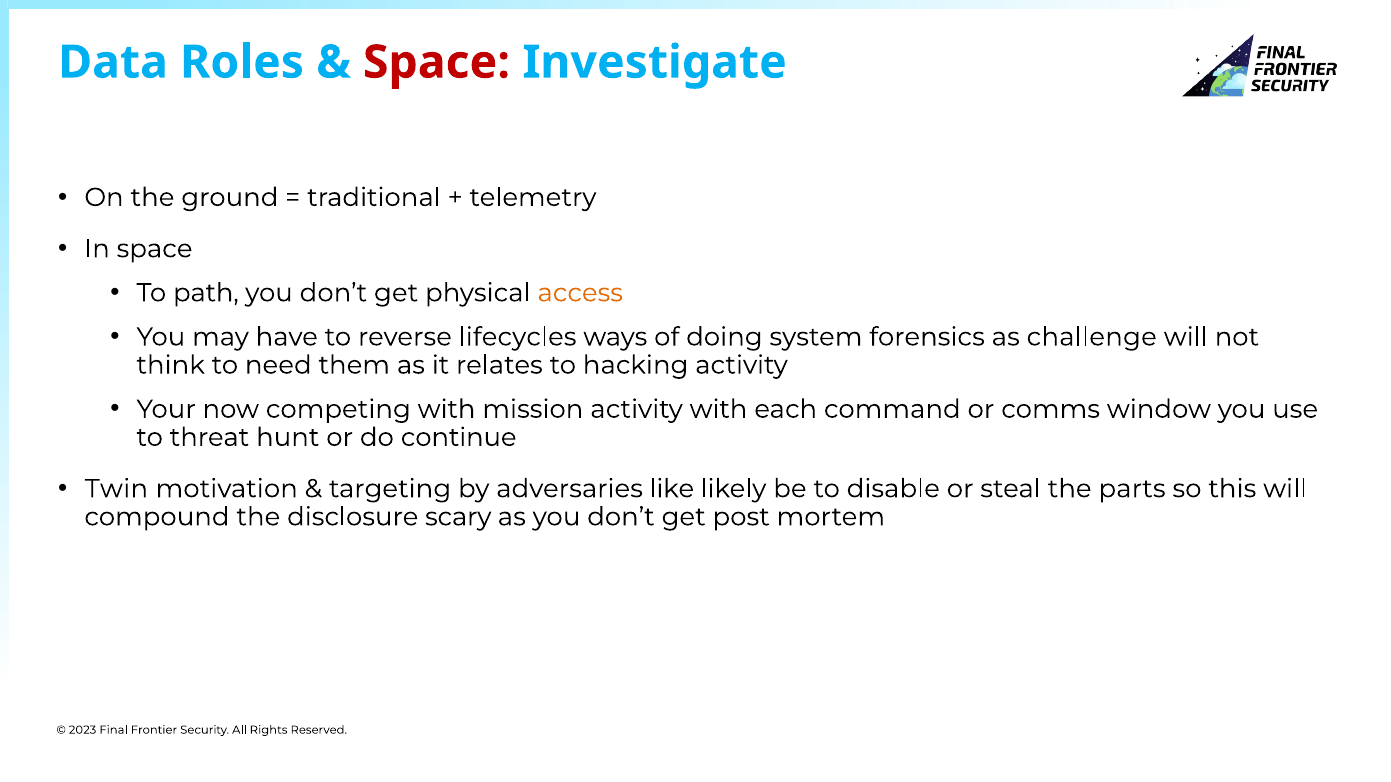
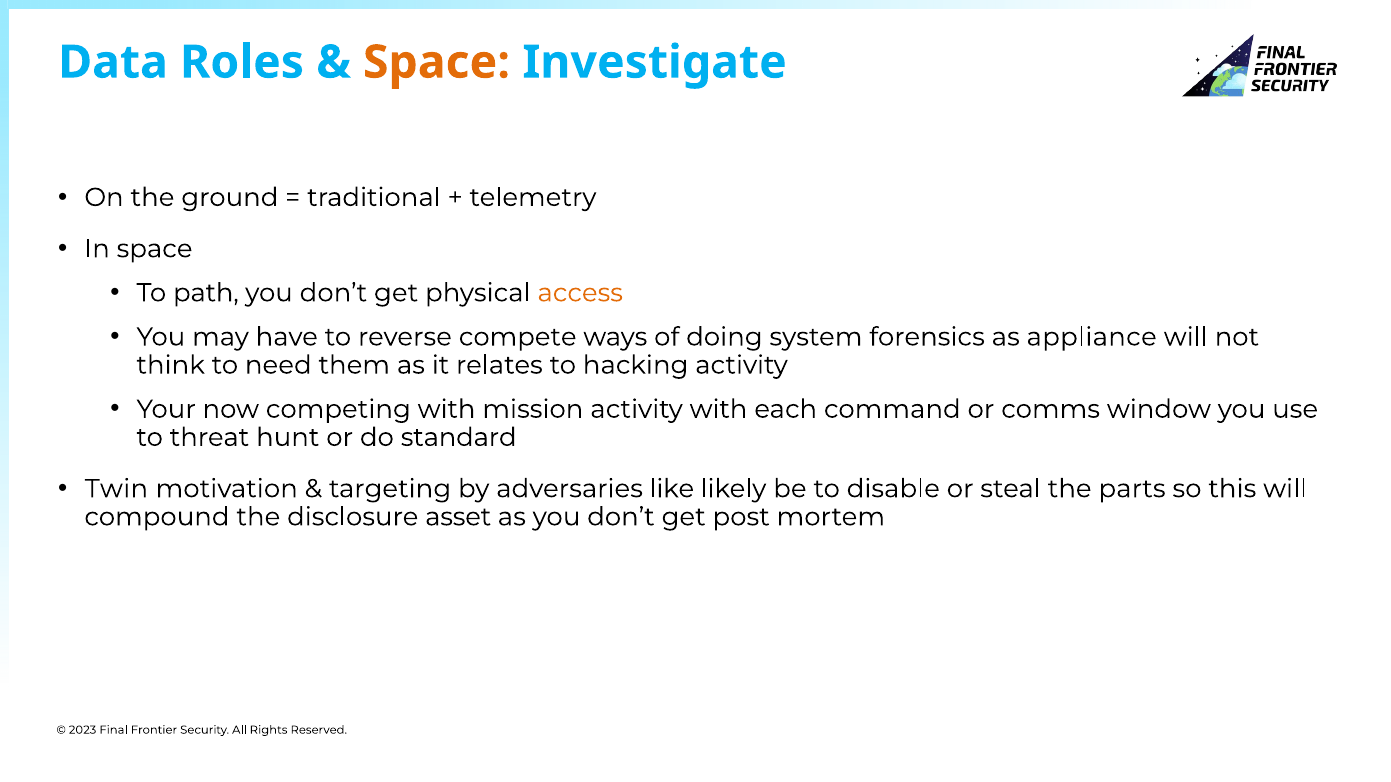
Space colour: red -> orange (437, 62)
lifecycles: lifecycles -> compete (518, 337)
challenge: challenge -> appliance (1092, 337)
continue: continue -> standard (459, 438)
scary: scary -> asset (458, 517)
